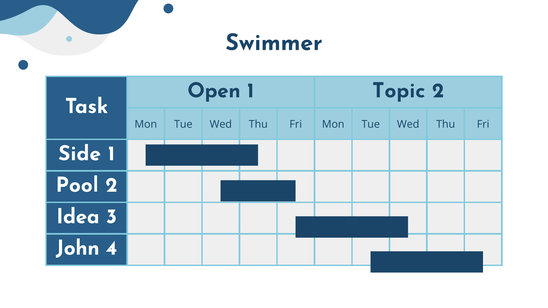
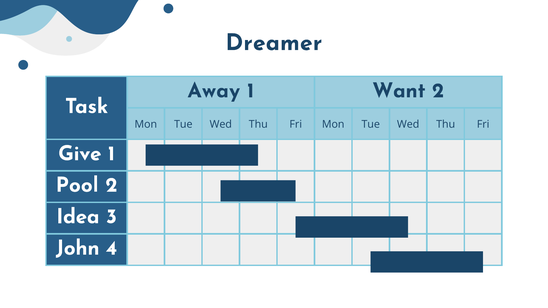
Swimmer: Swimmer -> Dreamer (274, 43)
Open: Open -> Away (214, 91)
Topic: Topic -> Want (399, 91)
Side: Side -> Give (80, 154)
